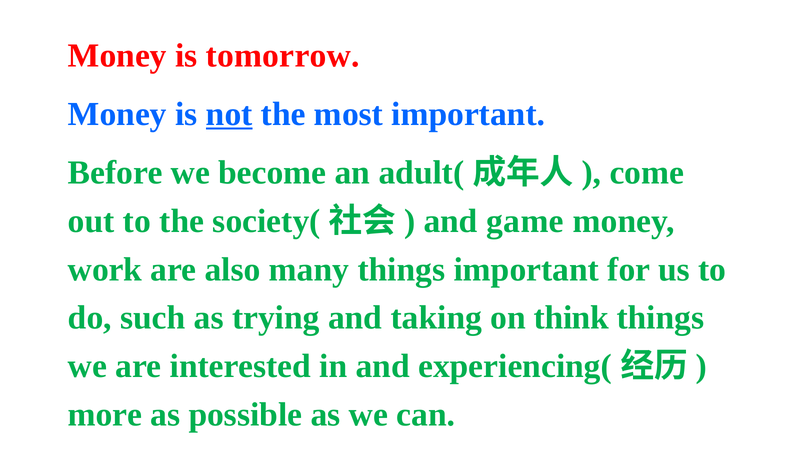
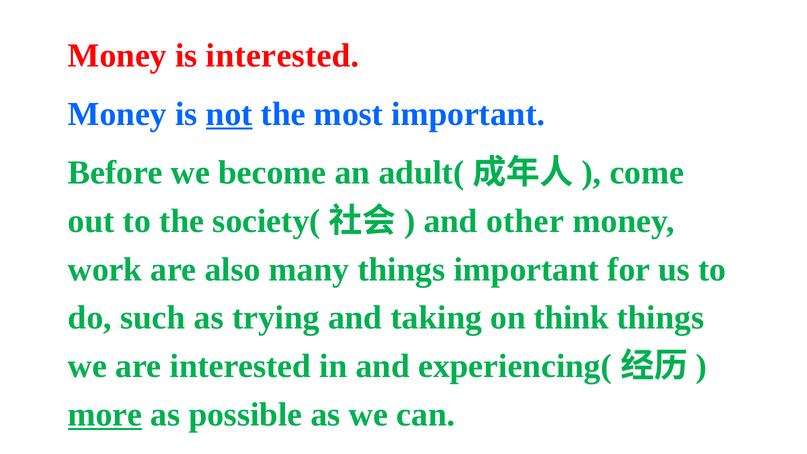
is tomorrow: tomorrow -> interested (283, 56)
game: game -> other (525, 221)
more underline: none -> present (105, 415)
